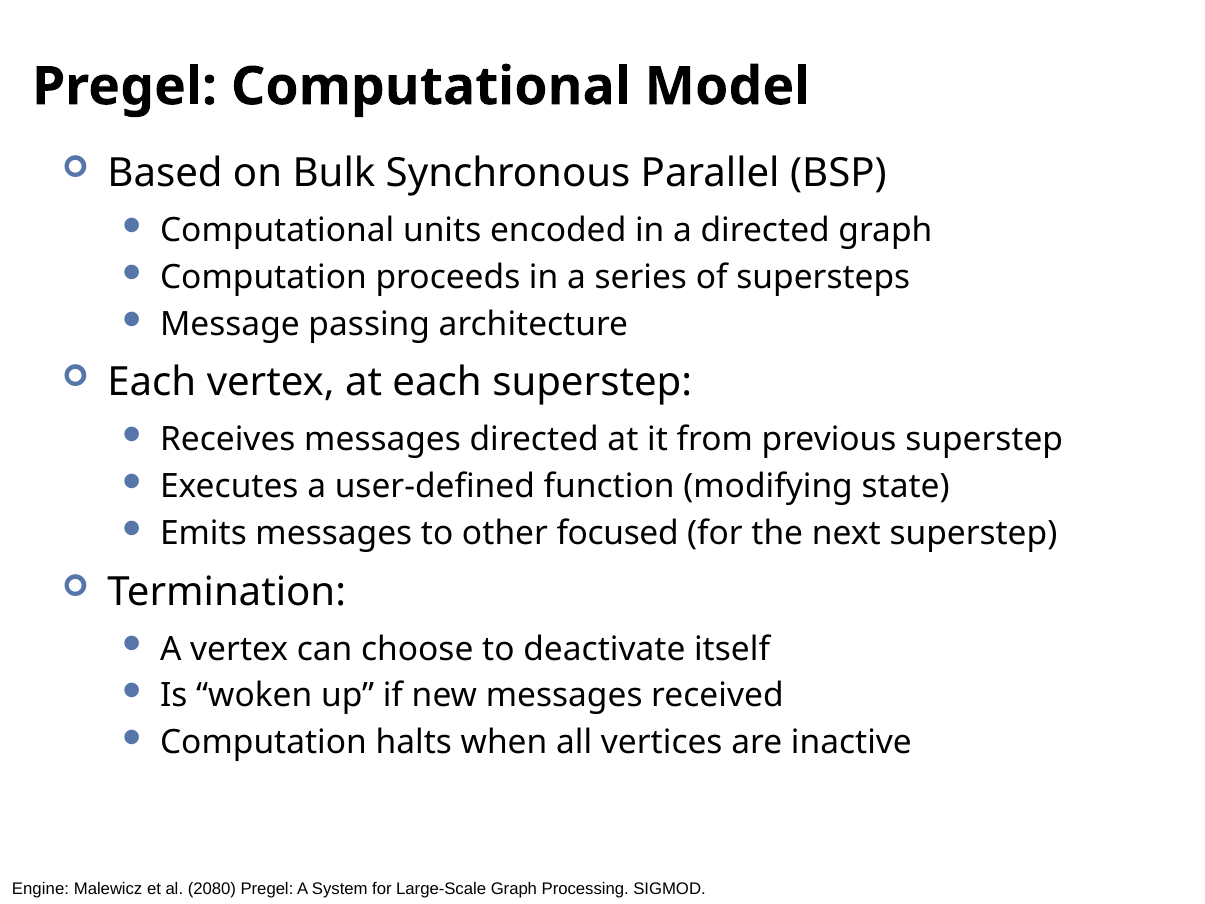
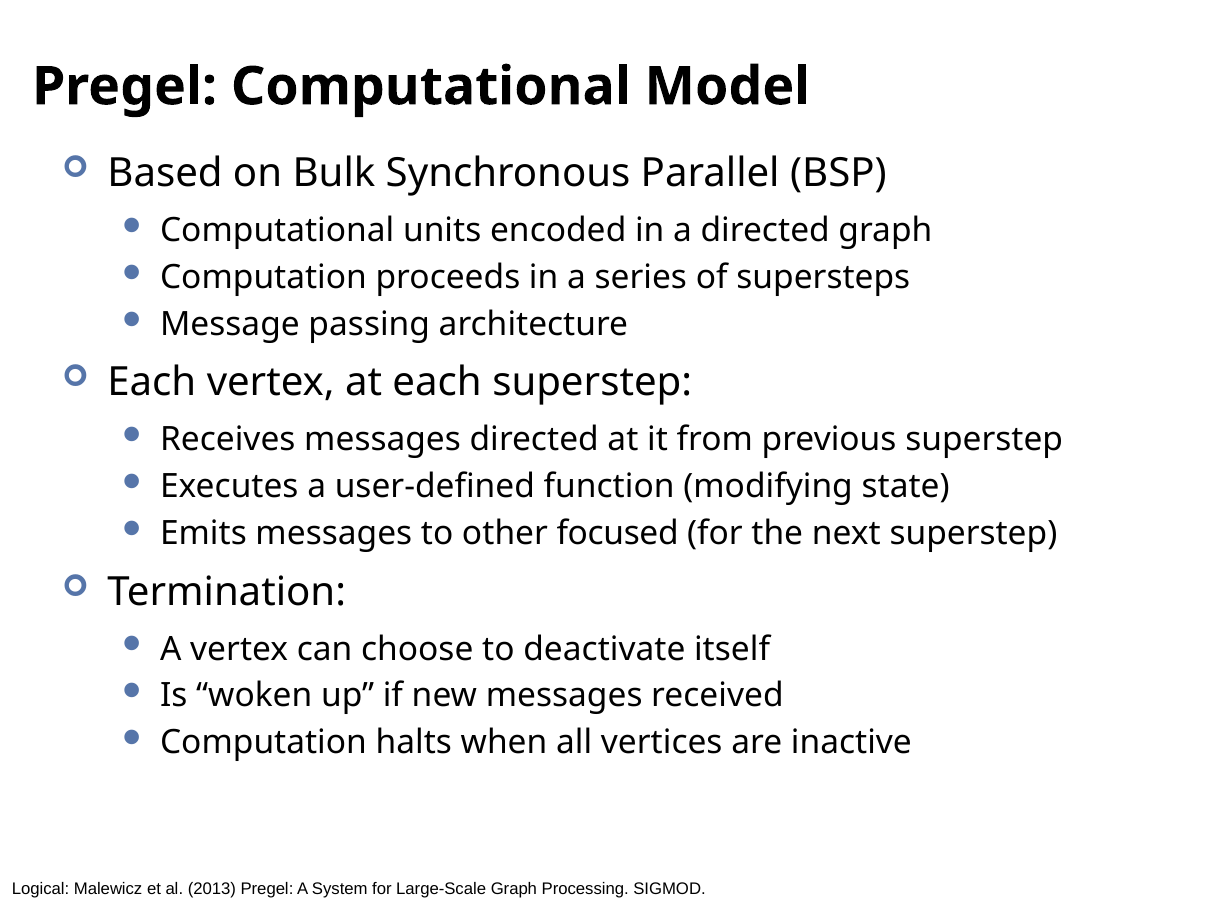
Engine: Engine -> Logical (41, 888)
2080: 2080 -> 2013 (212, 888)
